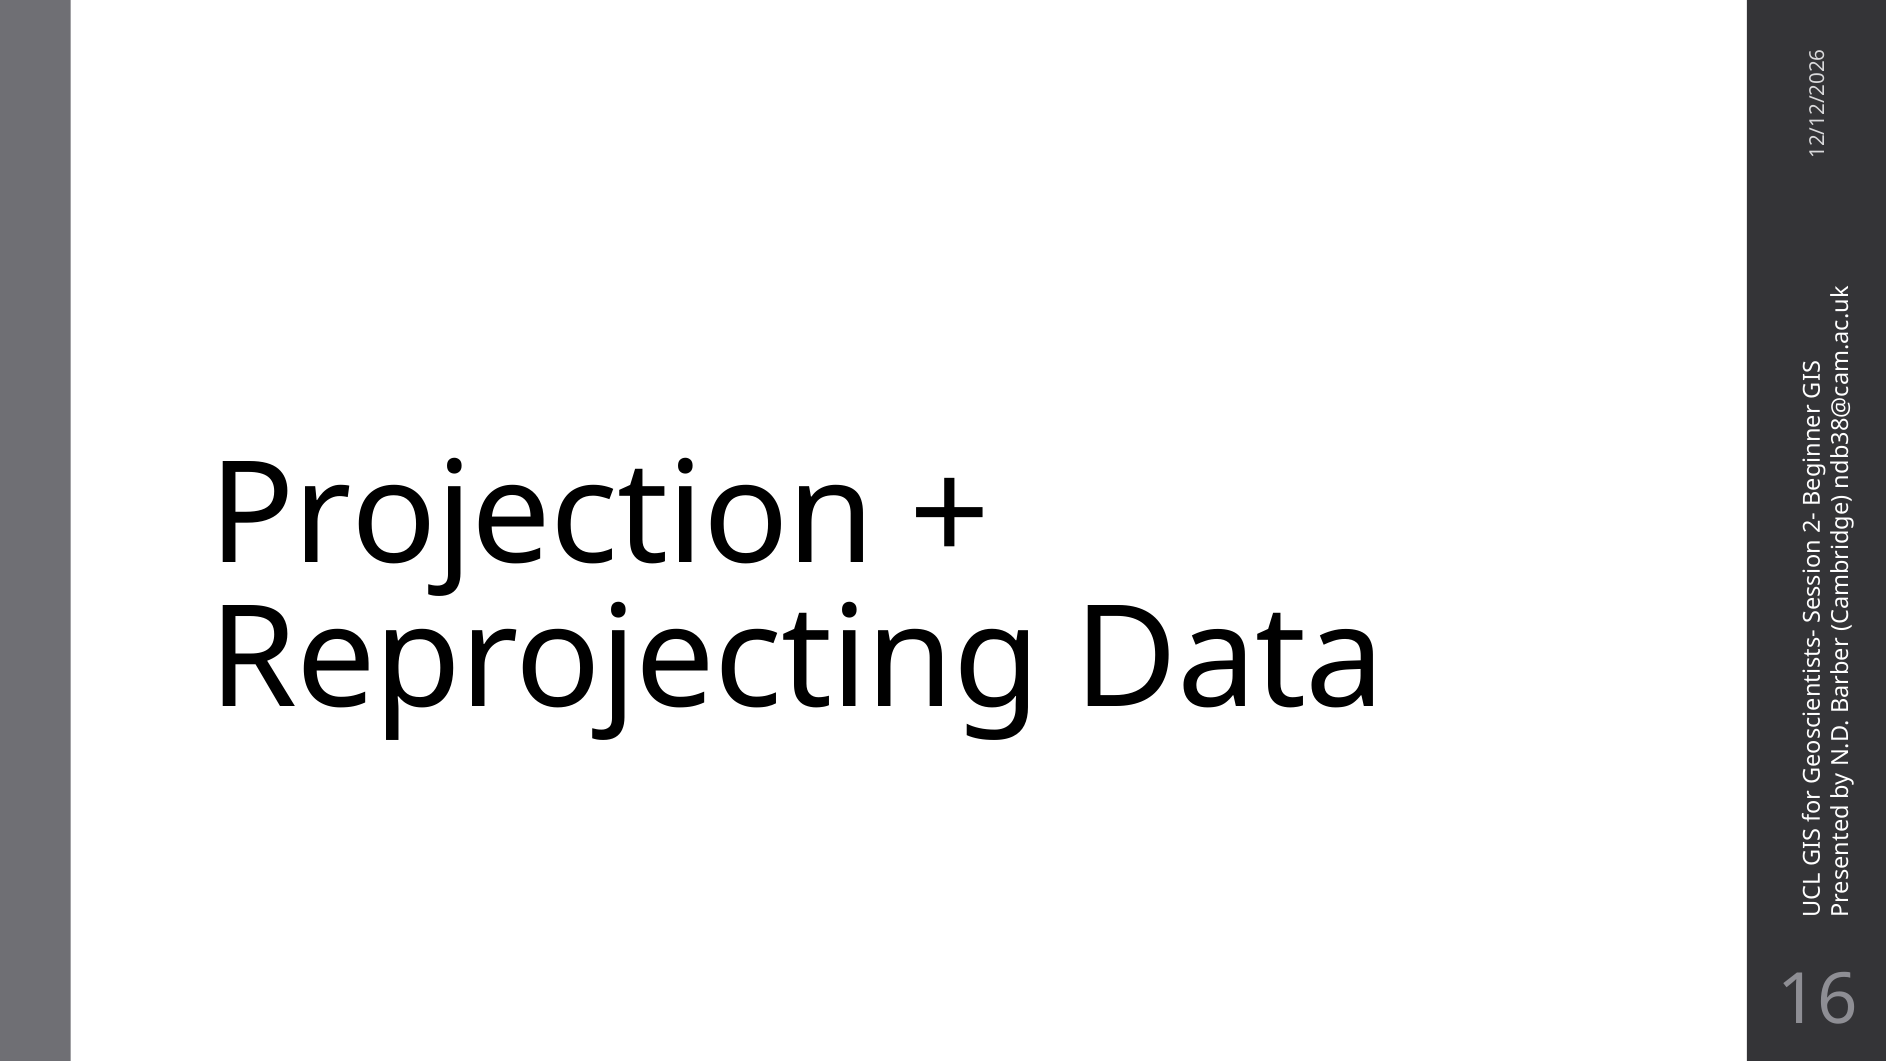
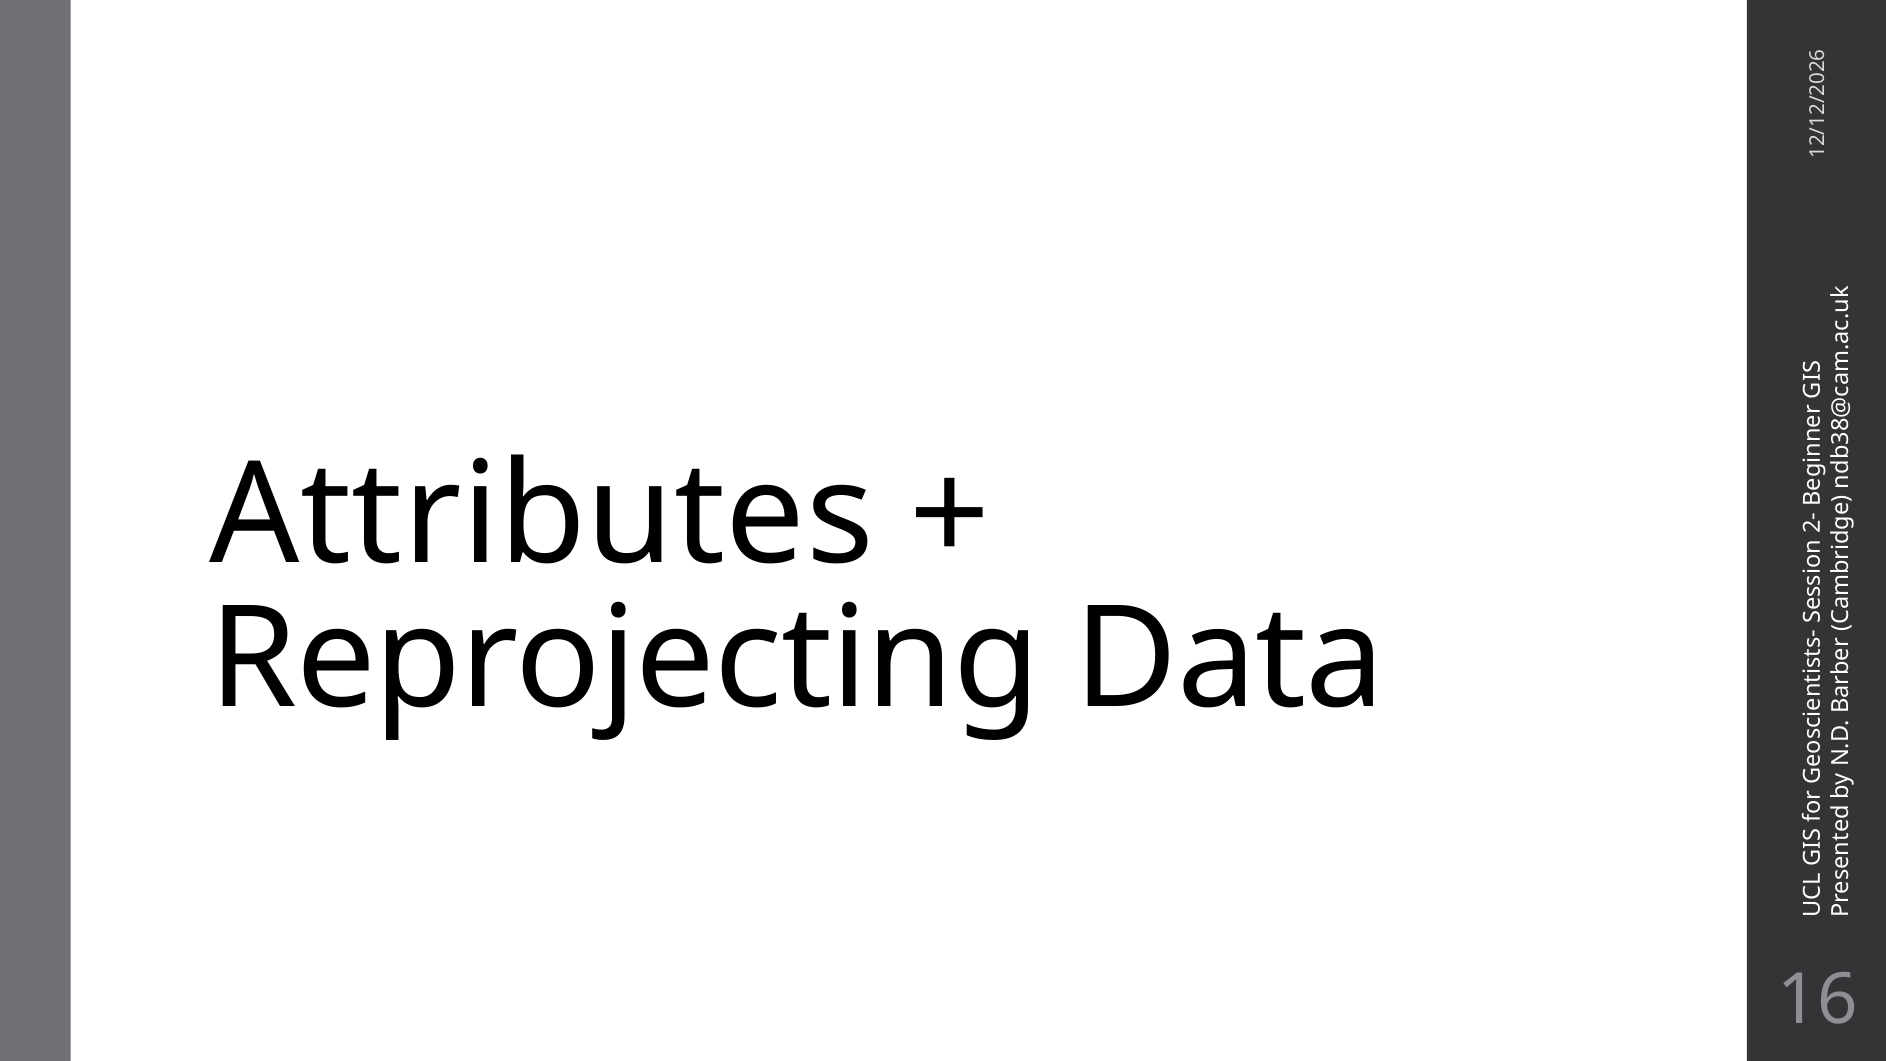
Projection: Projection -> Attributes (542, 516)
